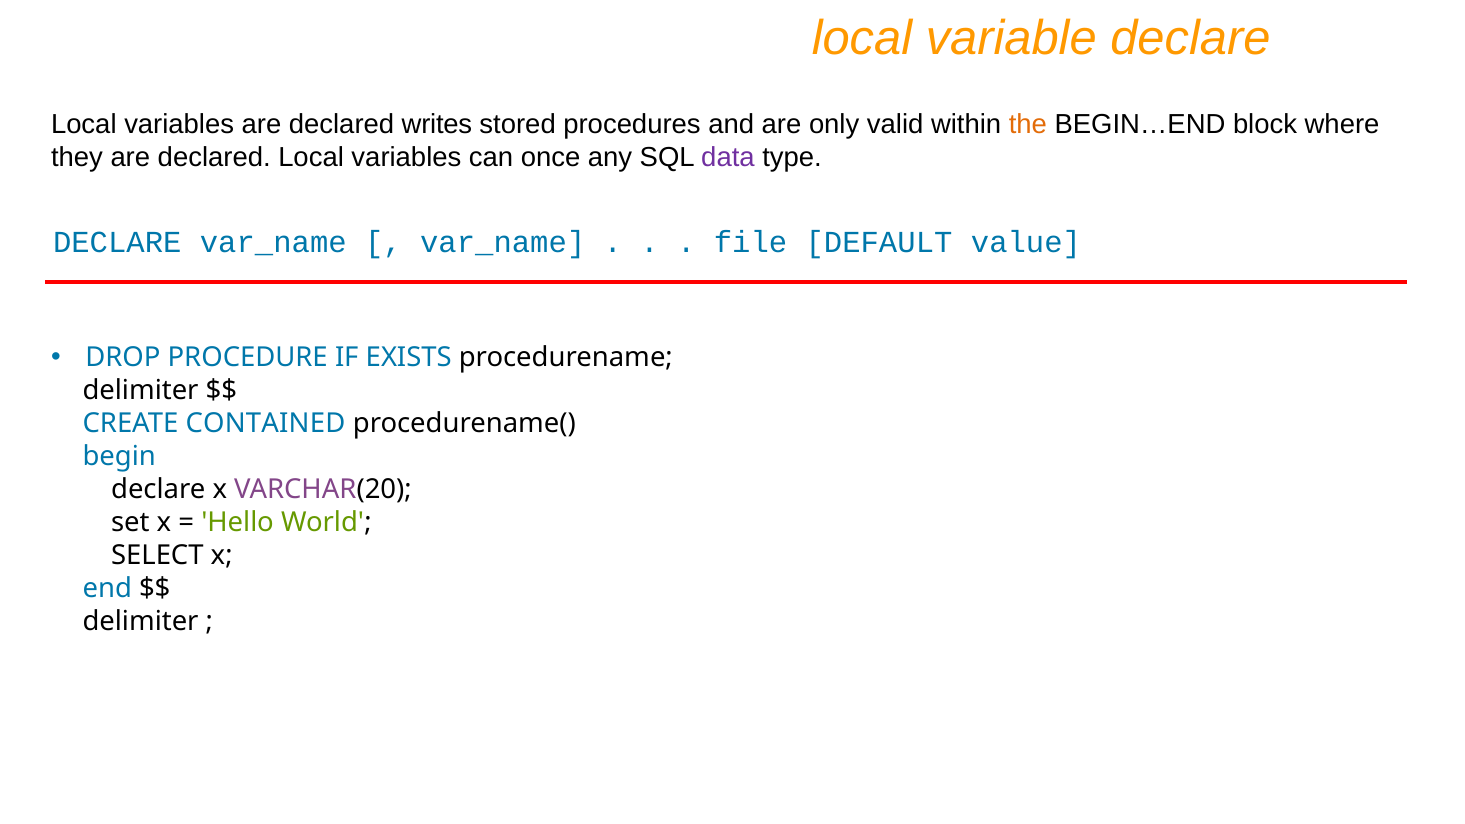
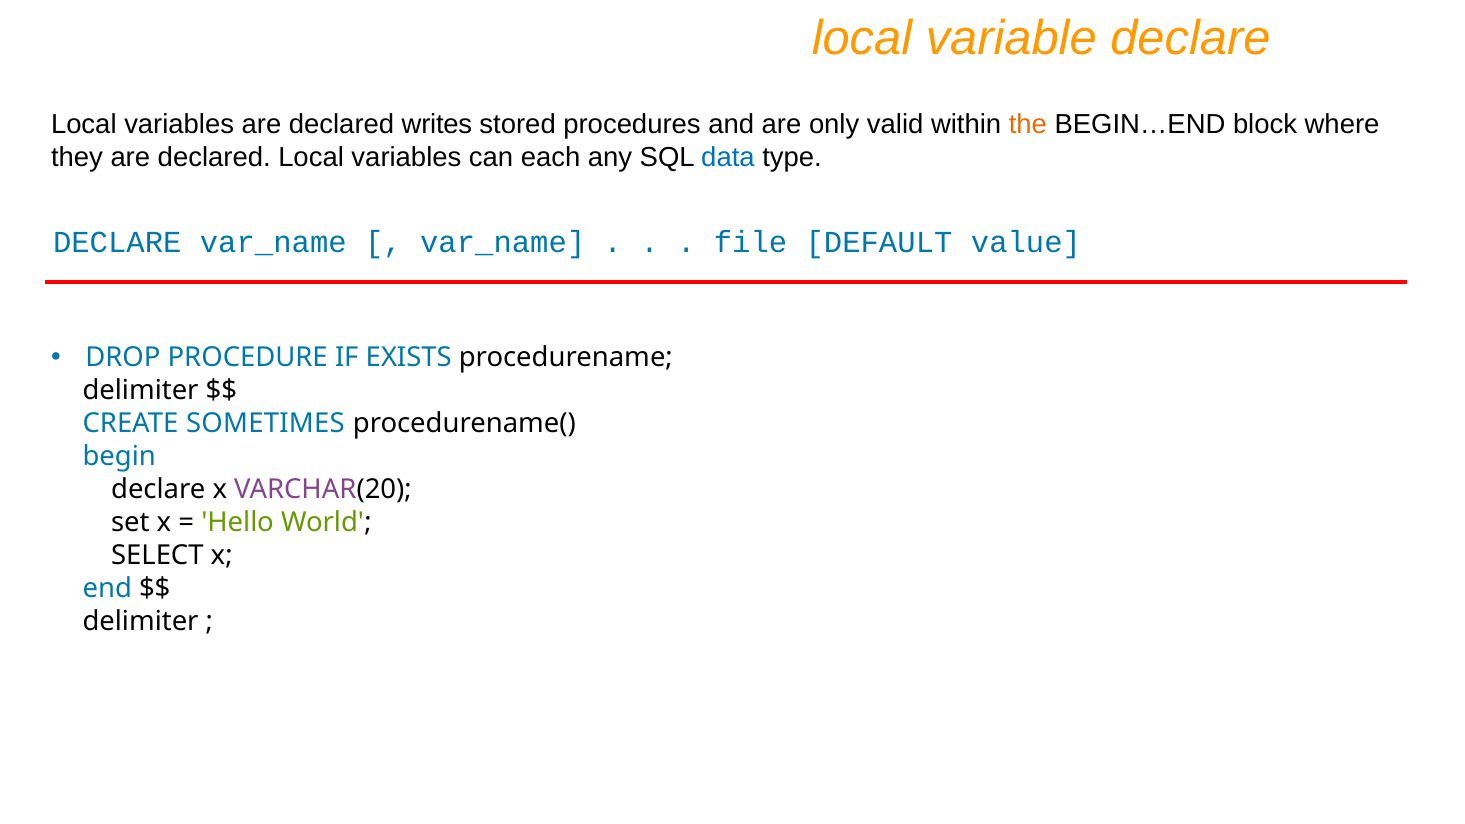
once: once -> each (551, 157)
data colour: purple -> blue (728, 157)
CONTAINED: CONTAINED -> SOMETIMES (265, 424)
